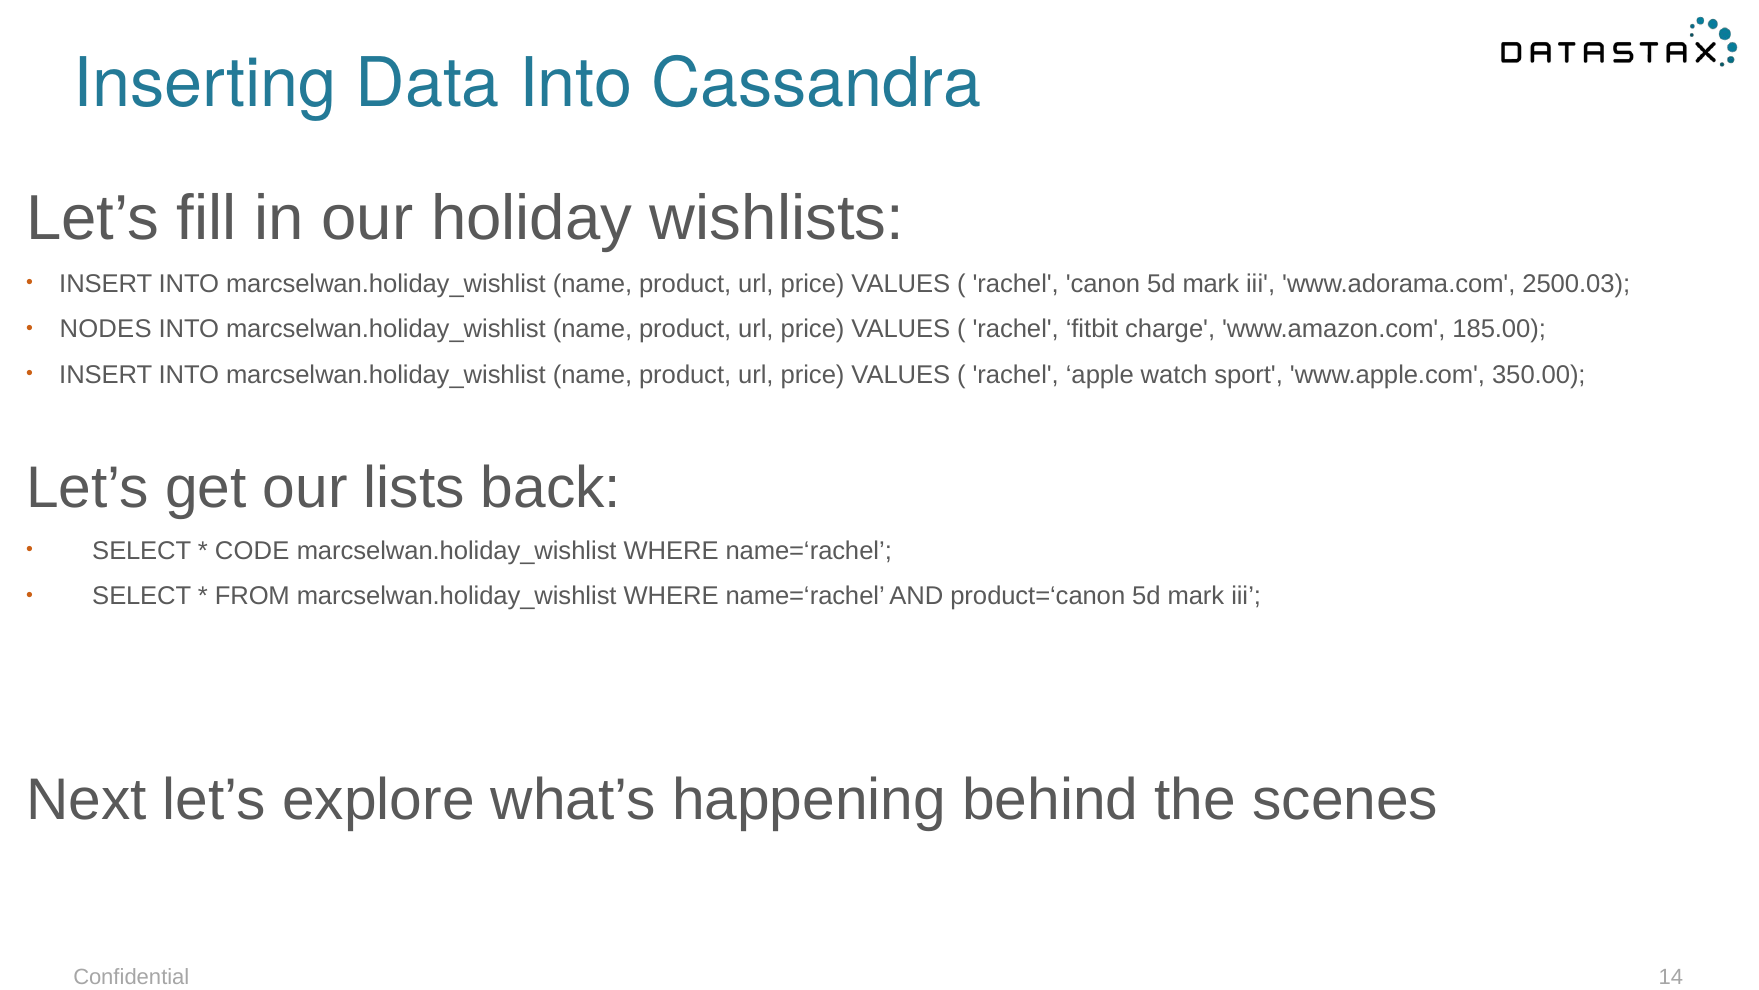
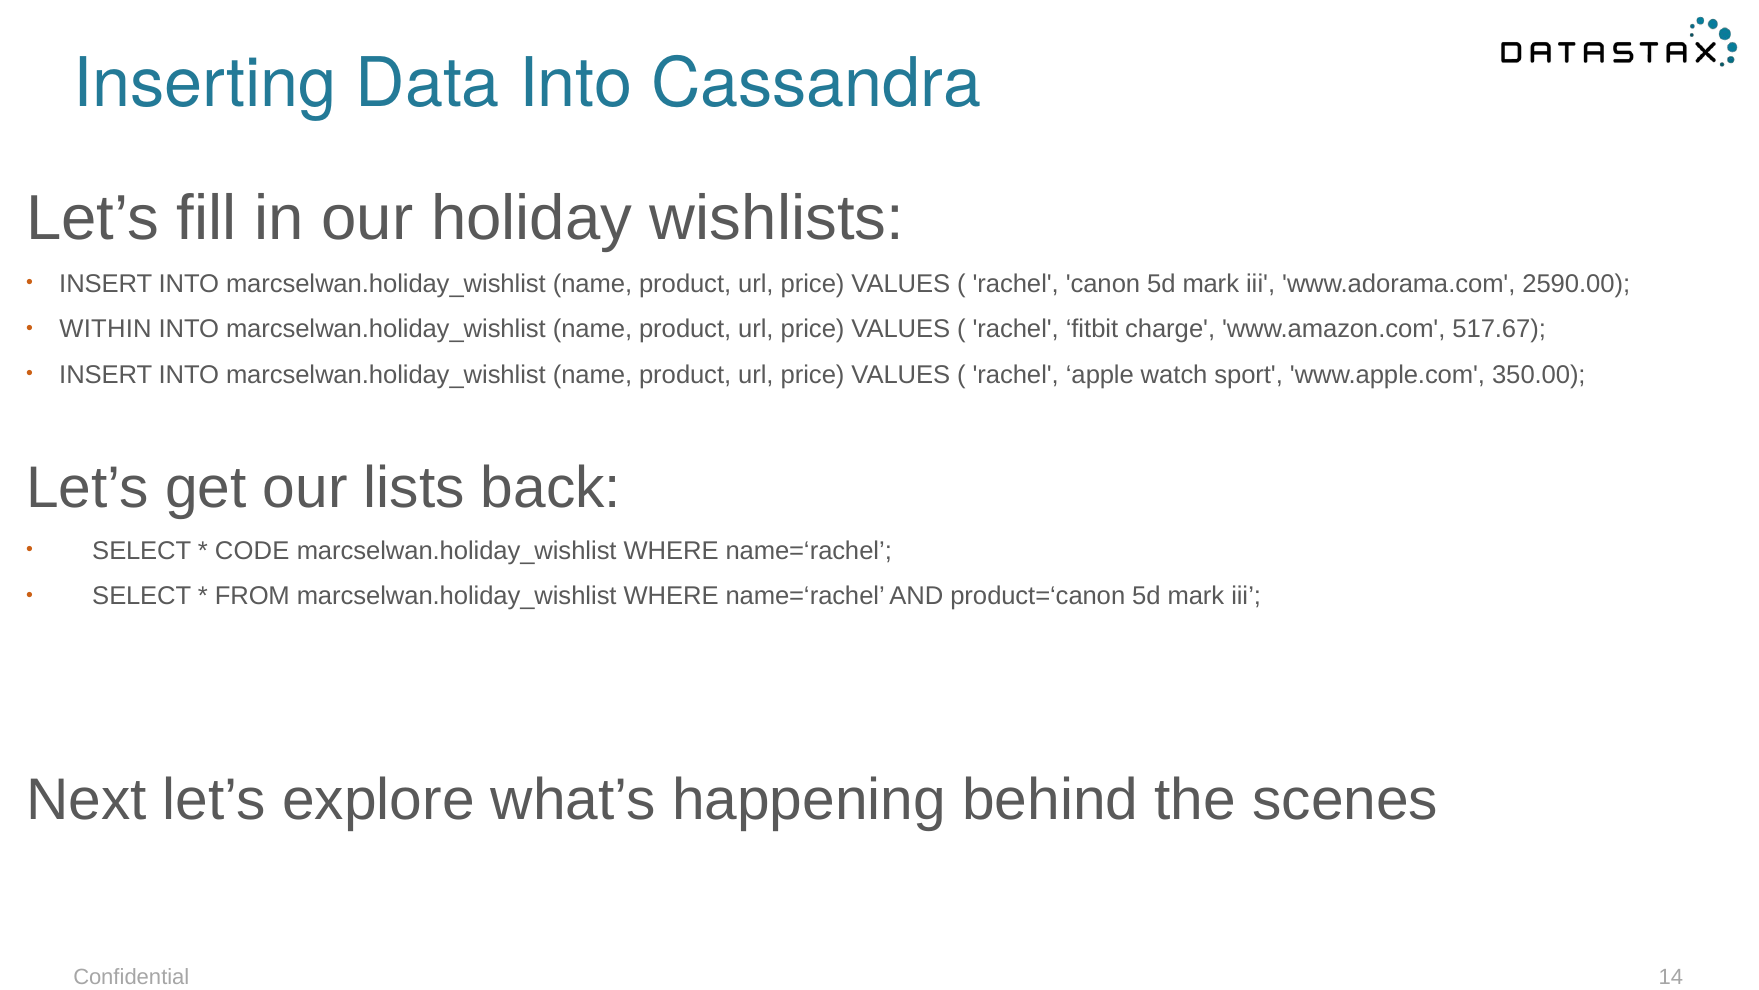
2500.03: 2500.03 -> 2590.00 (1576, 284)
NODES: NODES -> WITHIN (106, 329)
185.00: 185.00 -> 517.67 (1499, 329)
